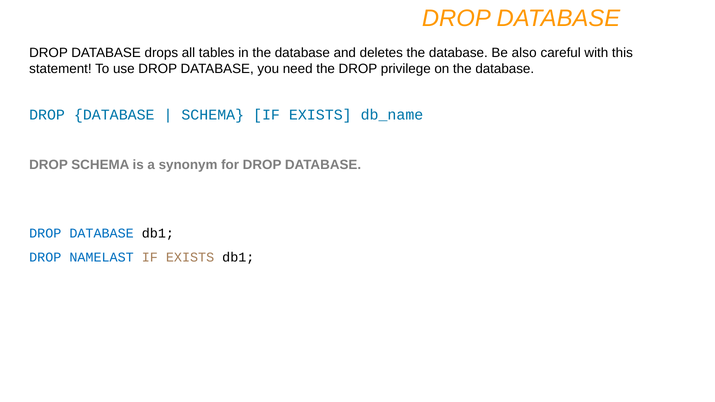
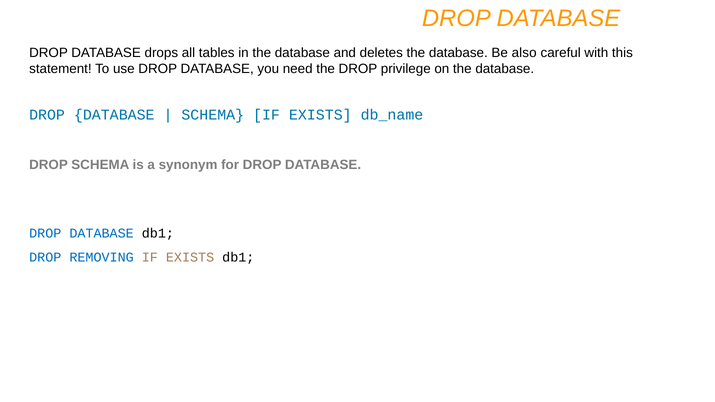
NAMELAST: NAMELAST -> REMOVING (102, 258)
